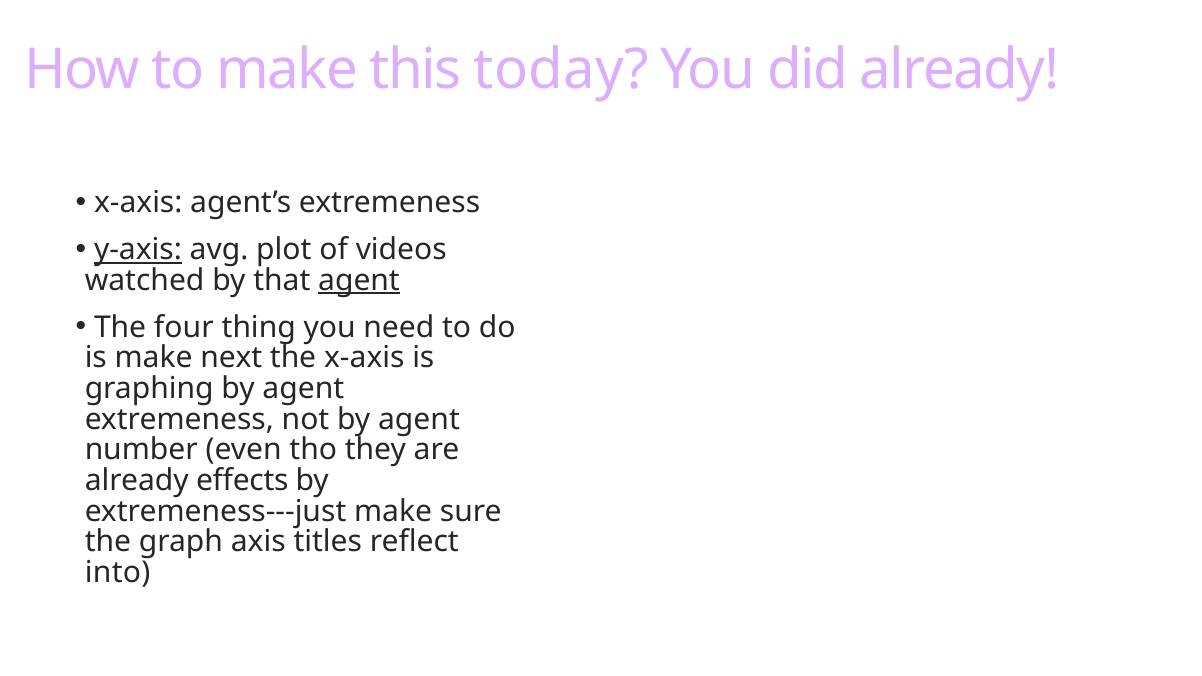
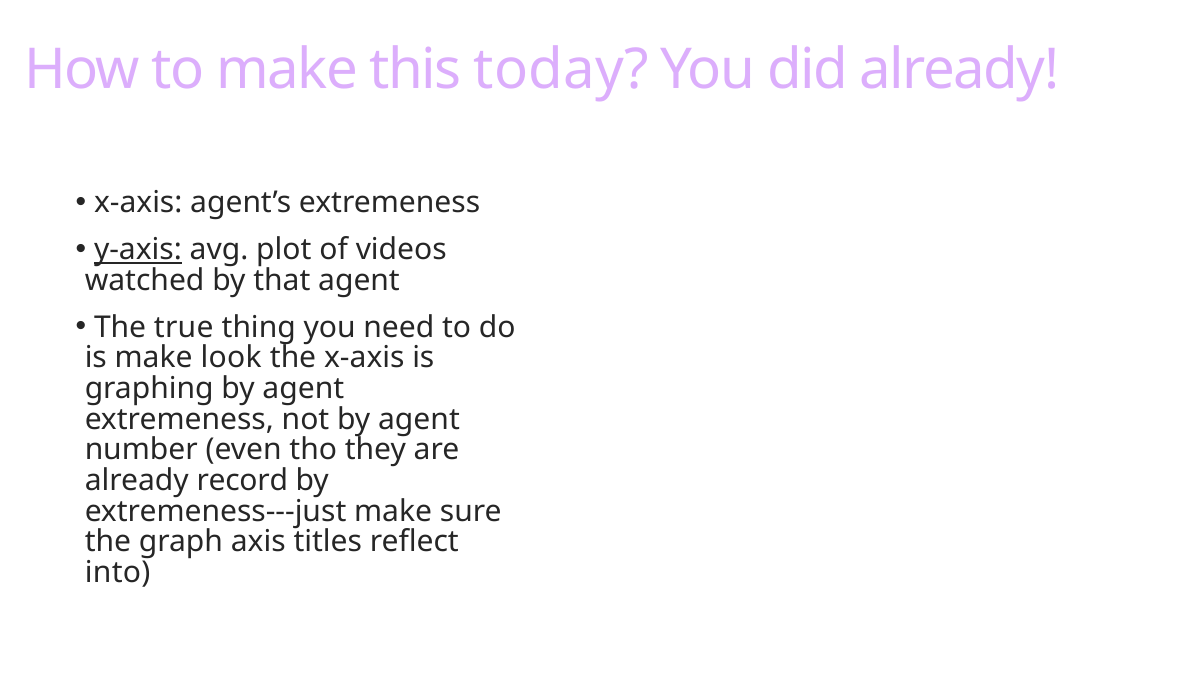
agent underline: present -> none (359, 280)
four: four -> true (184, 327)
next: next -> look (231, 358)
effects: effects -> record (242, 481)
